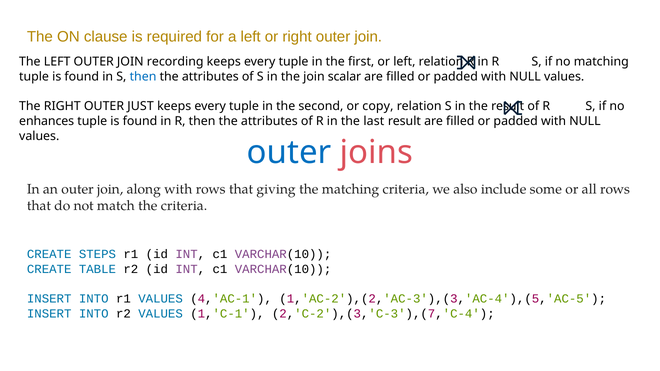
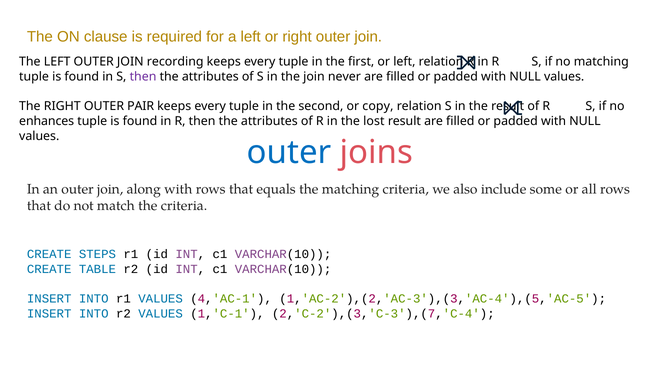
then colour: blue -> purple (143, 77)
scalar: scalar -> never (344, 77)
JUST: JUST -> PAIR (141, 106)
last: last -> lost (374, 121)
giving: giving -> equals (276, 189)
